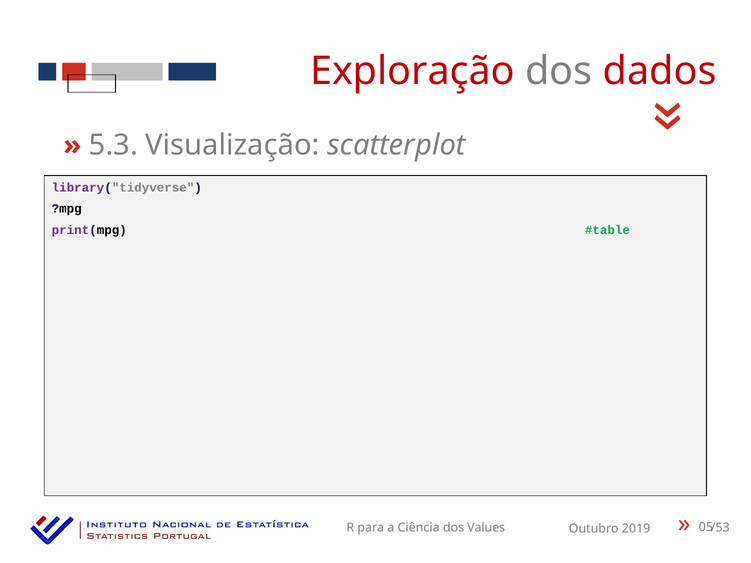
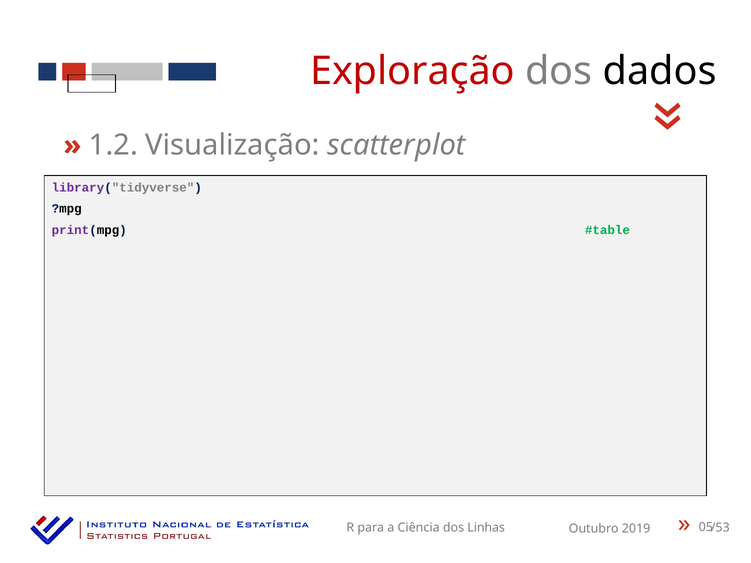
dados colour: red -> black (660, 71)
5.3: 5.3 -> 1.2 (113, 145)
Values: Values -> Linhas (486, 528)
